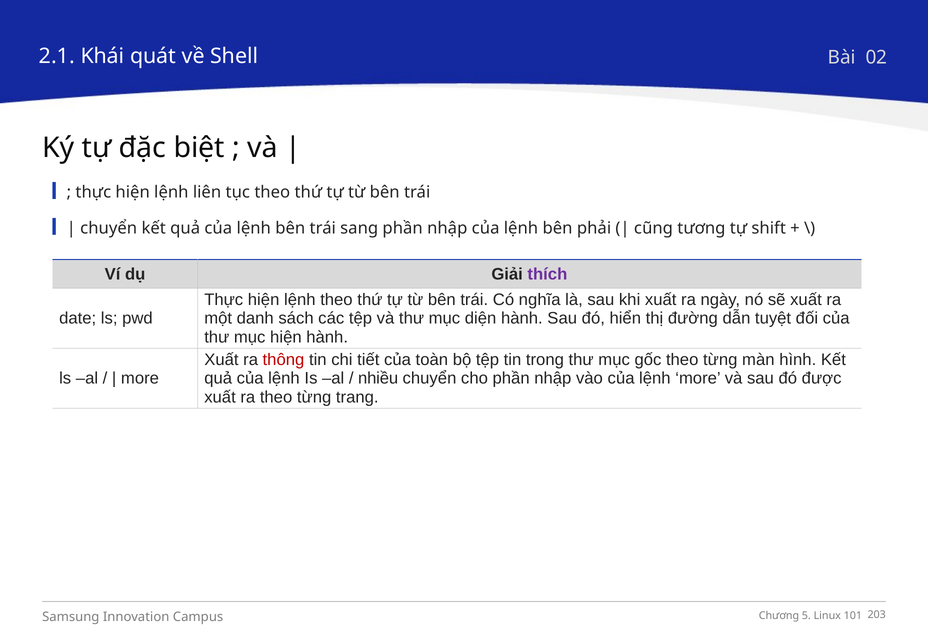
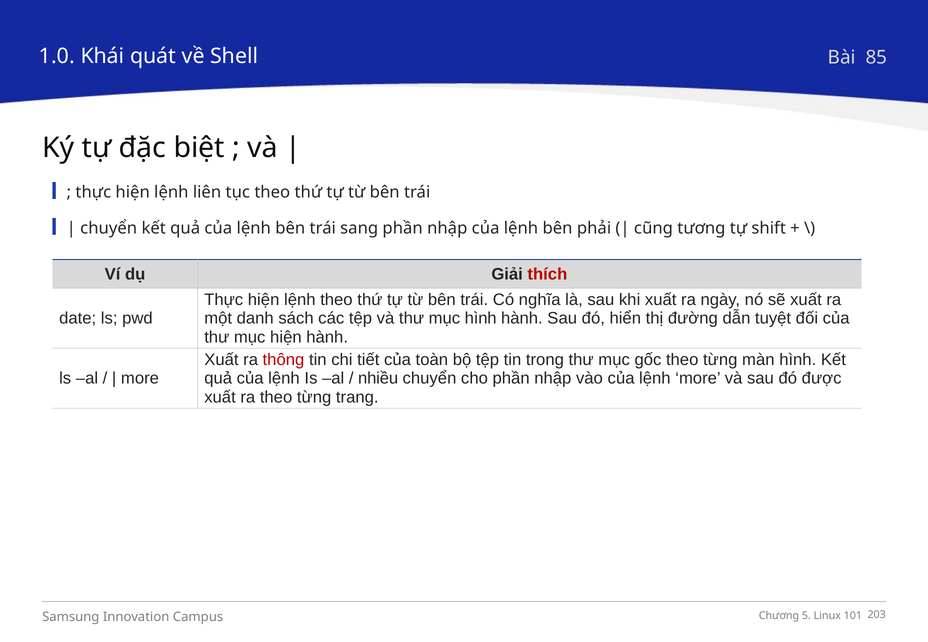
2.1: 2.1 -> 1.0 (57, 56)
02: 02 -> 85 (876, 58)
thích colour: purple -> red (547, 274)
mục diện: diện -> hình (481, 319)
